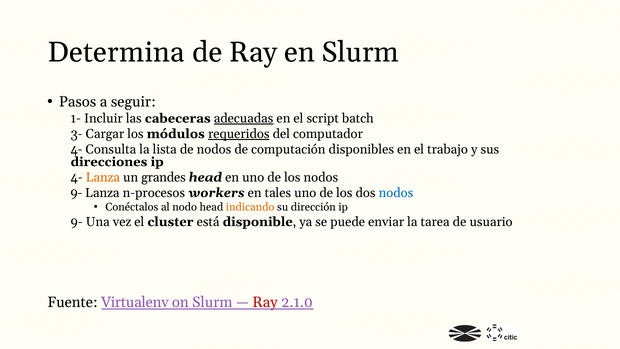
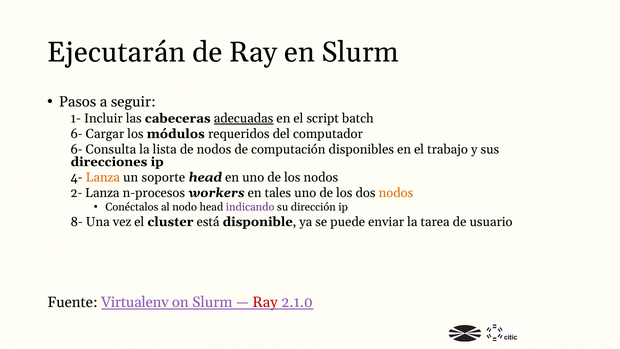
Determina: Determina -> Ejecutarán (116, 52)
3-: 3- -> 6- (77, 134)
requeridos underline: present -> none (239, 134)
4-: 4- -> 6- (77, 149)
grandes: grandes -> soporte (163, 177)
9-: 9- -> 2- (76, 193)
nodos colour: blue -> orange (396, 193)
indicando colour: orange -> purple (250, 207)
9-: 9- -> 8- (77, 222)
